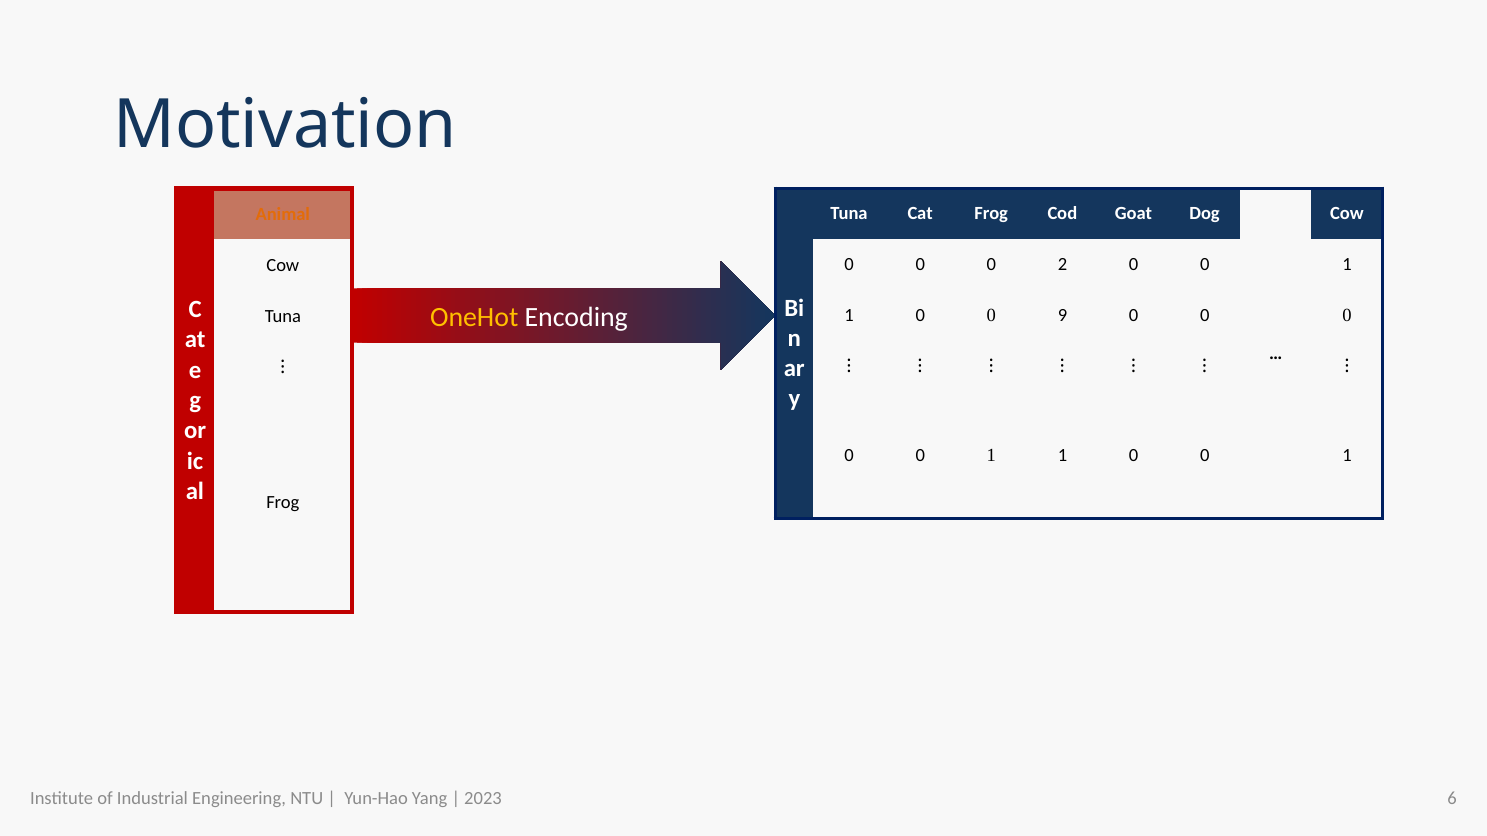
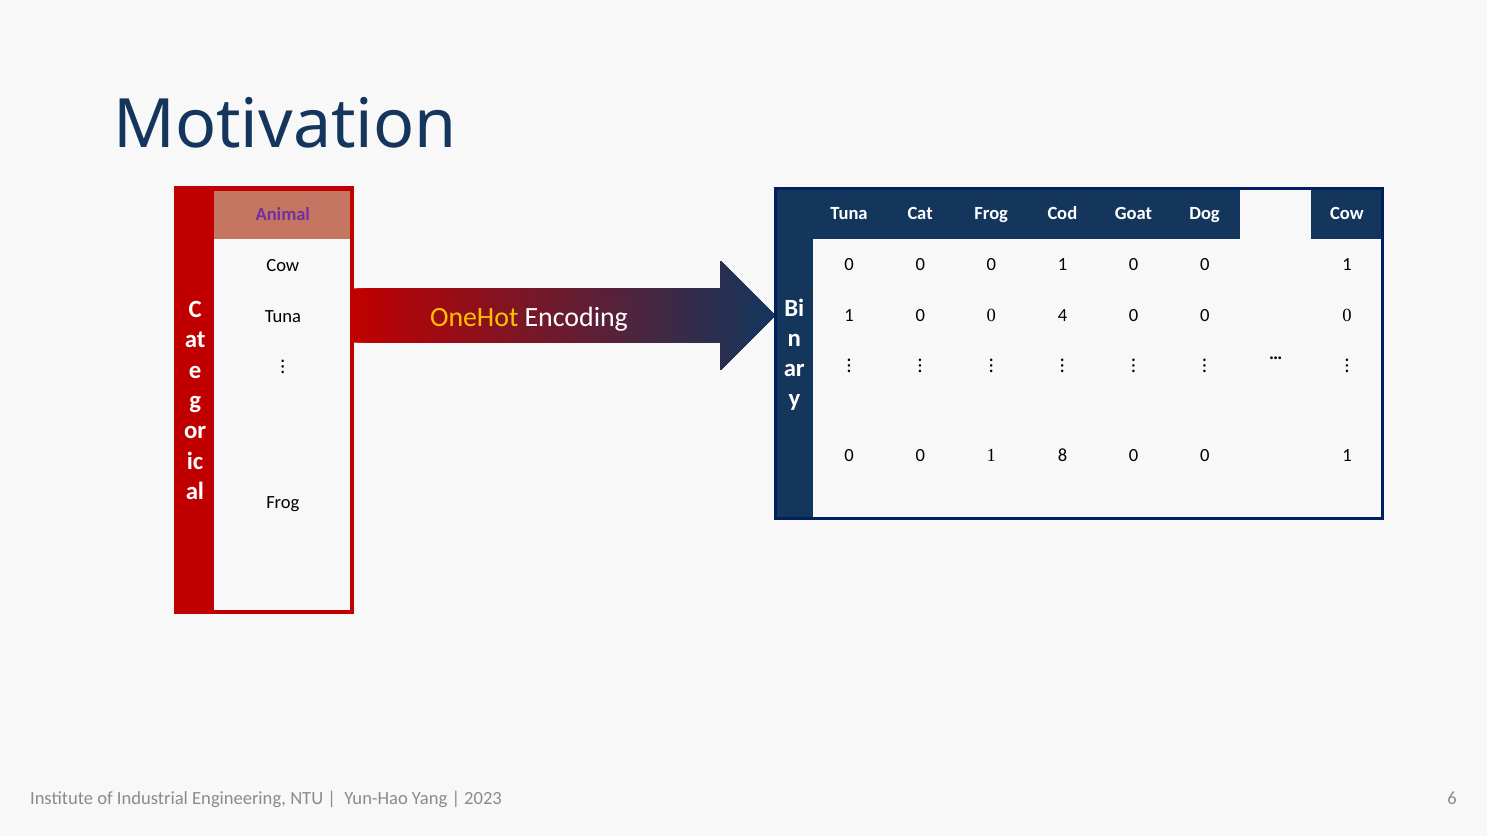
Animal colour: orange -> purple (283, 214)
0 0 0 2: 2 -> 1 (1062, 265)
9: 9 -> 4 (1062, 316)
1: 1 -> 8 (1062, 455)
